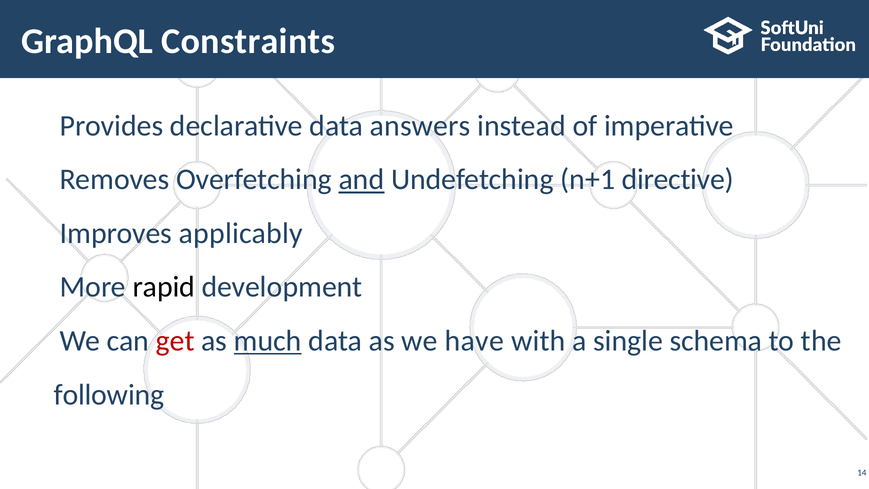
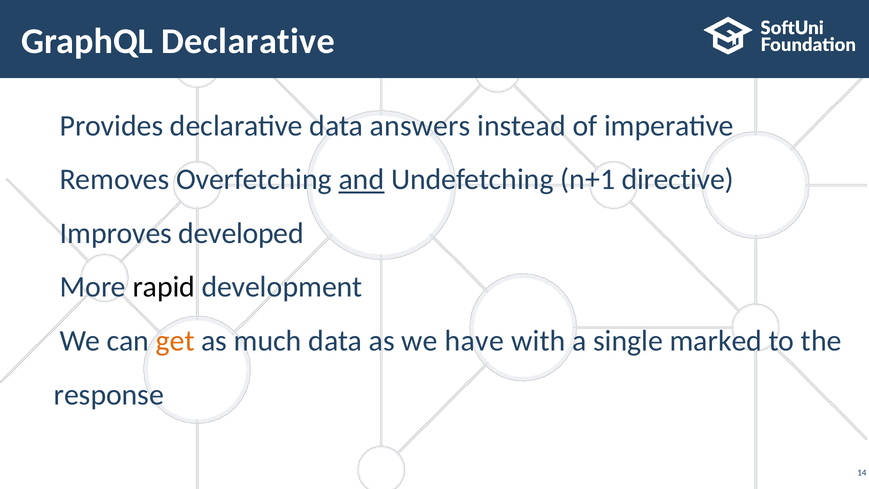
GraphQL Constraints: Constraints -> Declarative (248, 41)
applicably: applicably -> developed (241, 233)
get colour: red -> orange (175, 341)
much underline: present -> none (268, 341)
schema: schema -> marked (716, 341)
following: following -> response (109, 395)
